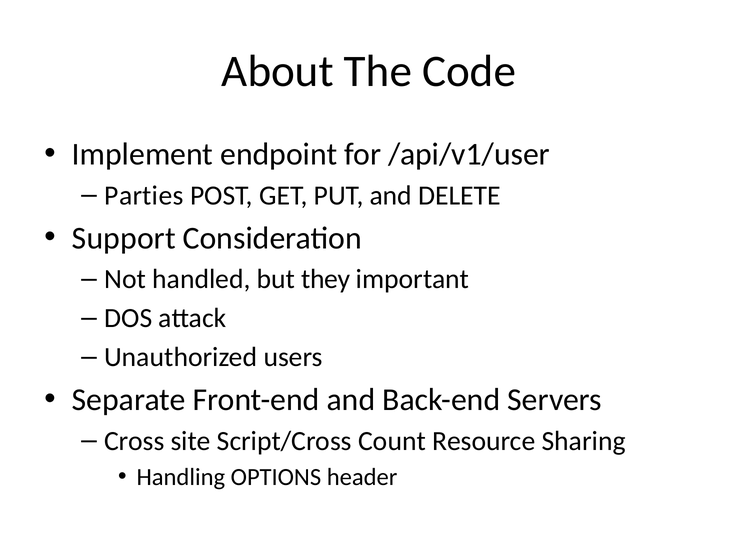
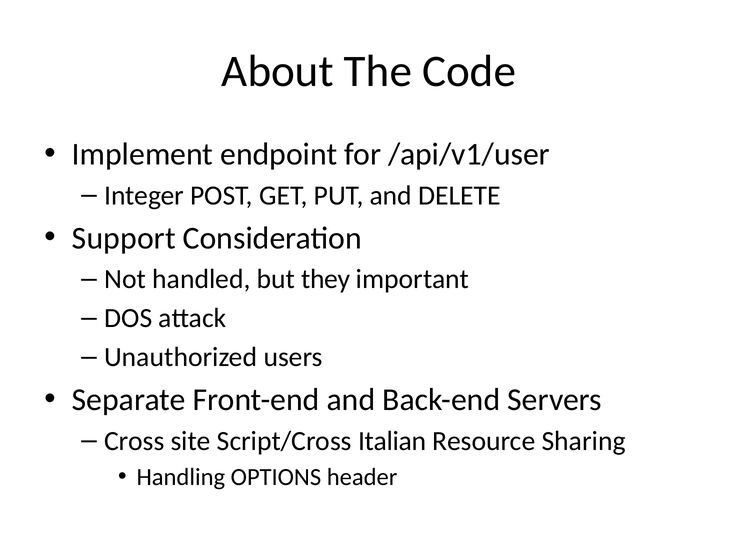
Parties: Parties -> Integer (144, 195)
Count: Count -> Italian (392, 441)
